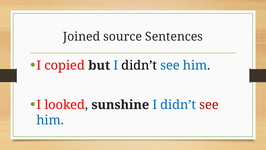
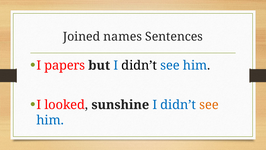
source: source -> names (123, 37)
copied: copied -> papers (65, 65)
see colour: red -> orange (209, 105)
